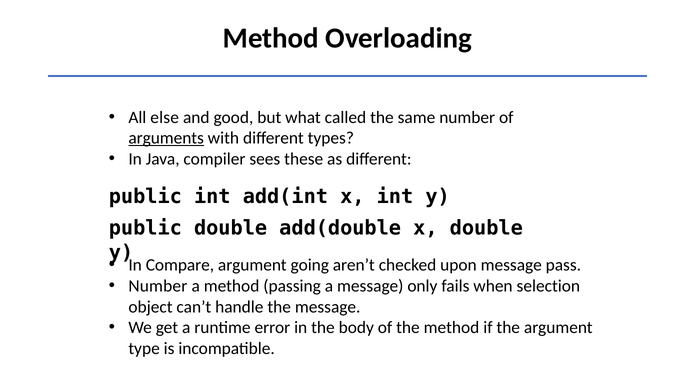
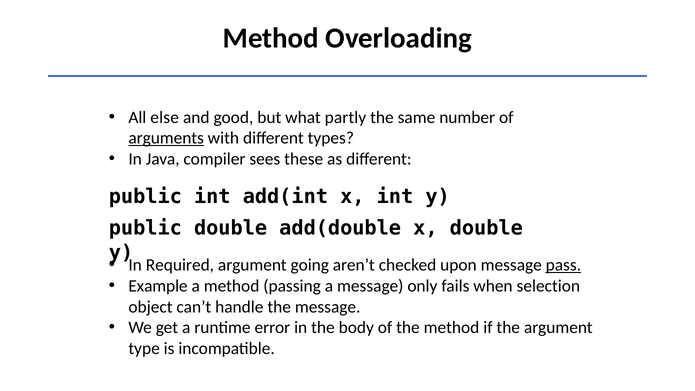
called: called -> partly (345, 117)
Compare: Compare -> Required (180, 265)
pass underline: none -> present (563, 265)
Number: Number -> Example (158, 286)
